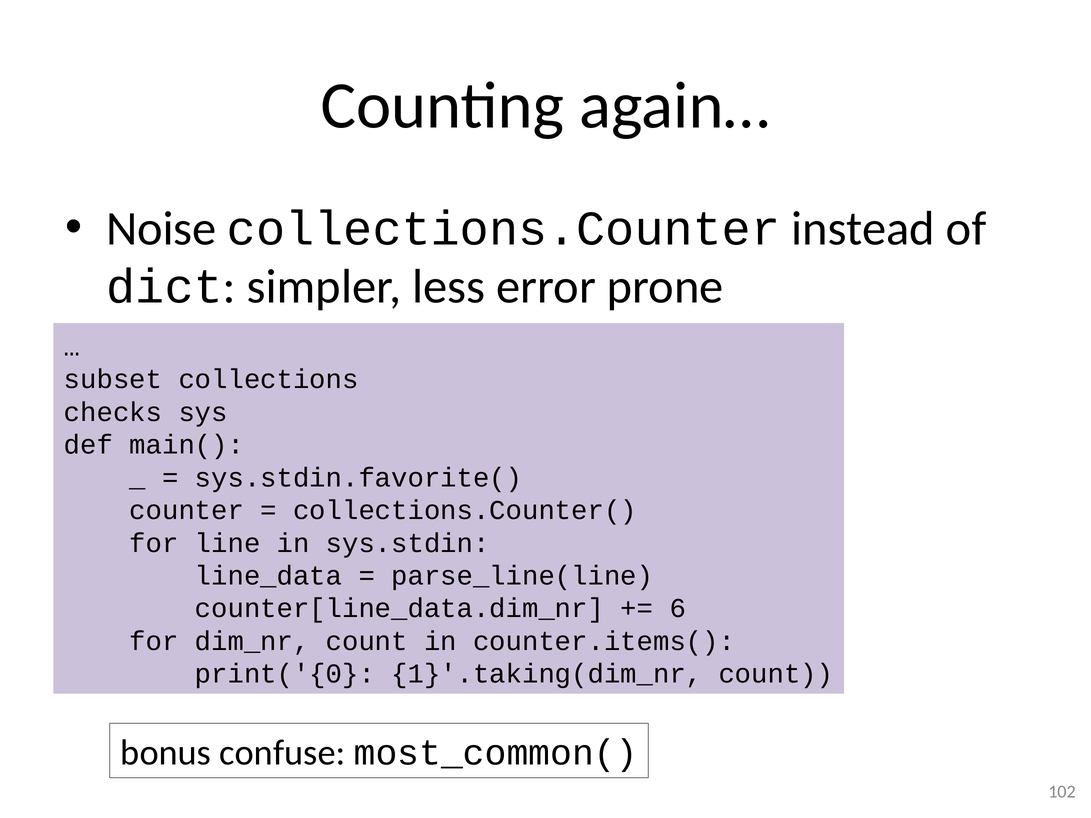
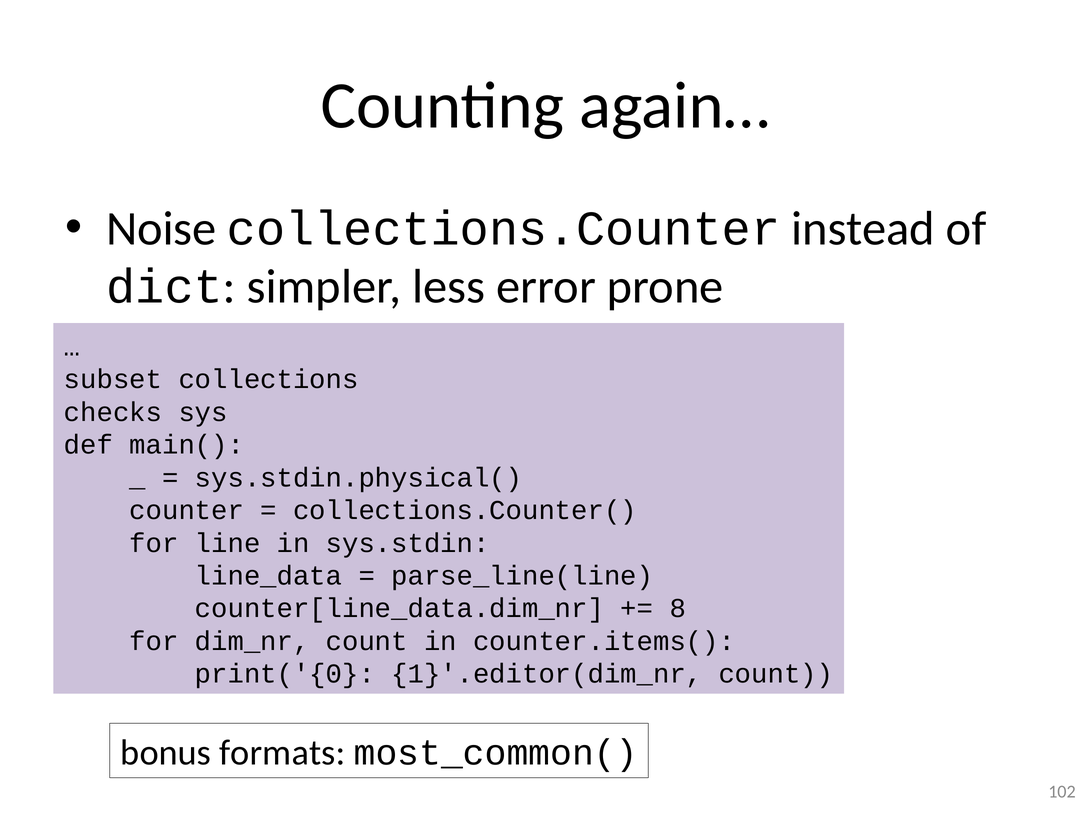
sys.stdin.favorite(: sys.stdin.favorite( -> sys.stdin.physical( (359, 478)
6: 6 -> 8 (678, 609)
1}'.taking(dim_nr: 1}'.taking(dim_nr -> 1}'.editor(dim_nr (547, 674)
confuse: confuse -> formats (282, 753)
